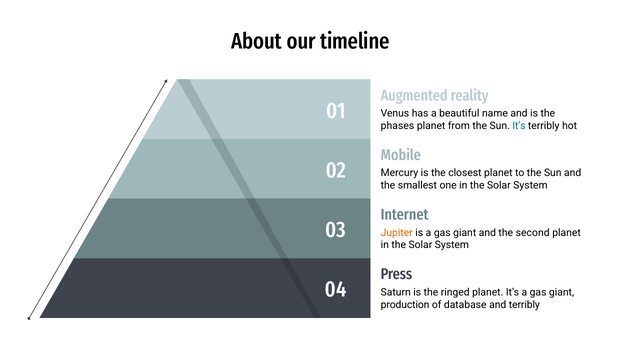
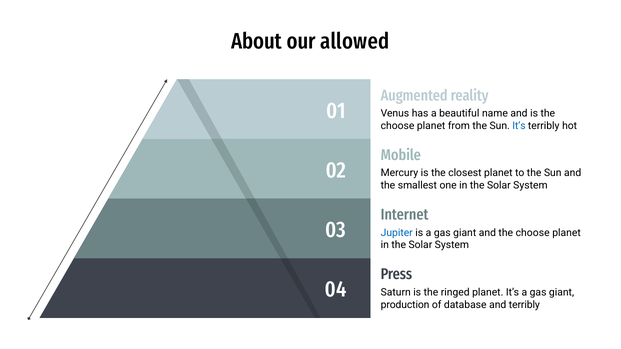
timeline: timeline -> allowed (355, 41)
phases: phases -> choose (398, 126)
Jupiter colour: orange -> blue (397, 233)
and the second: second -> choose (533, 233)
